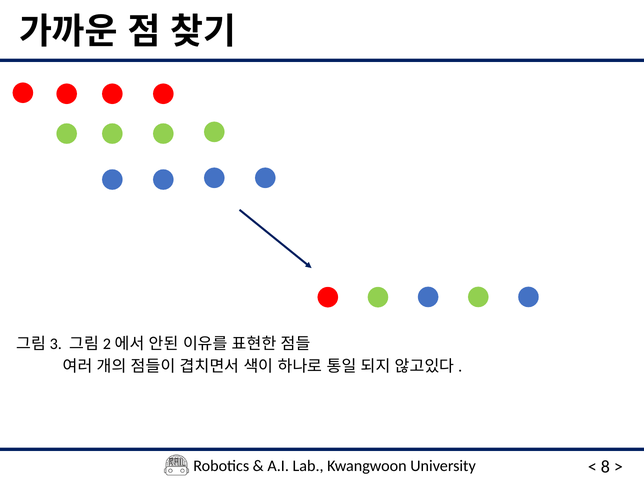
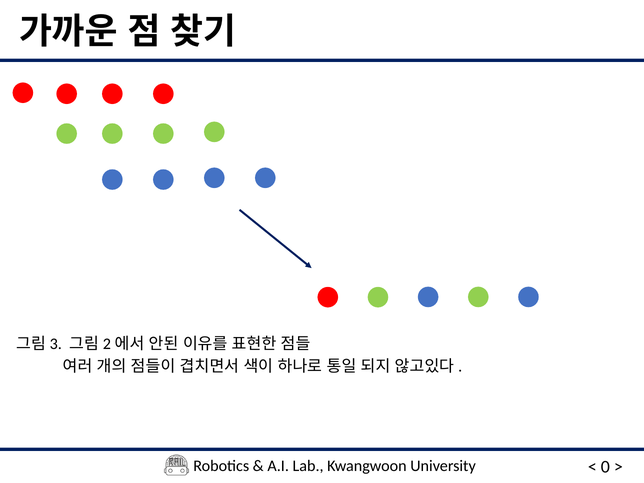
8: 8 -> 0 (605, 467)
